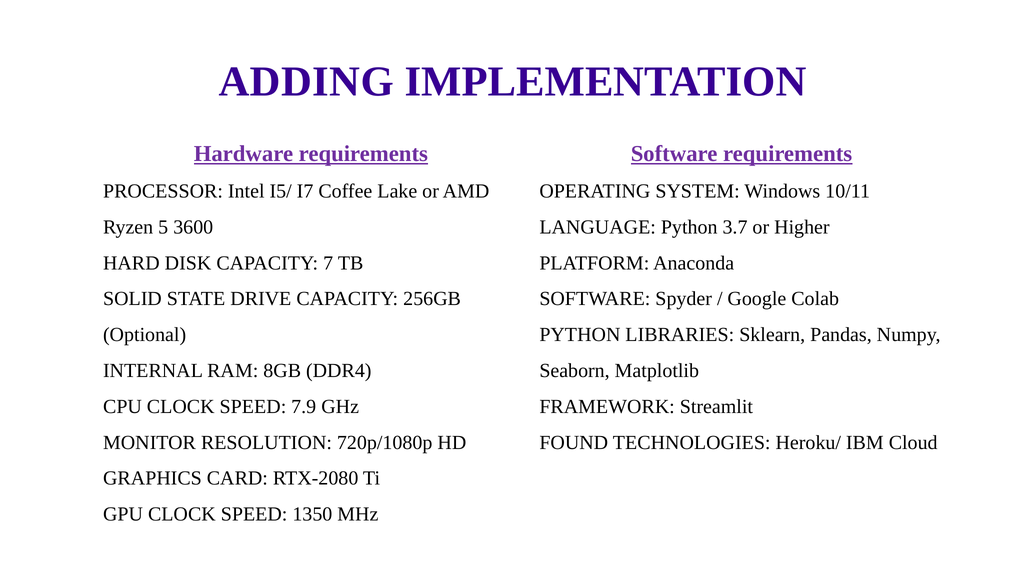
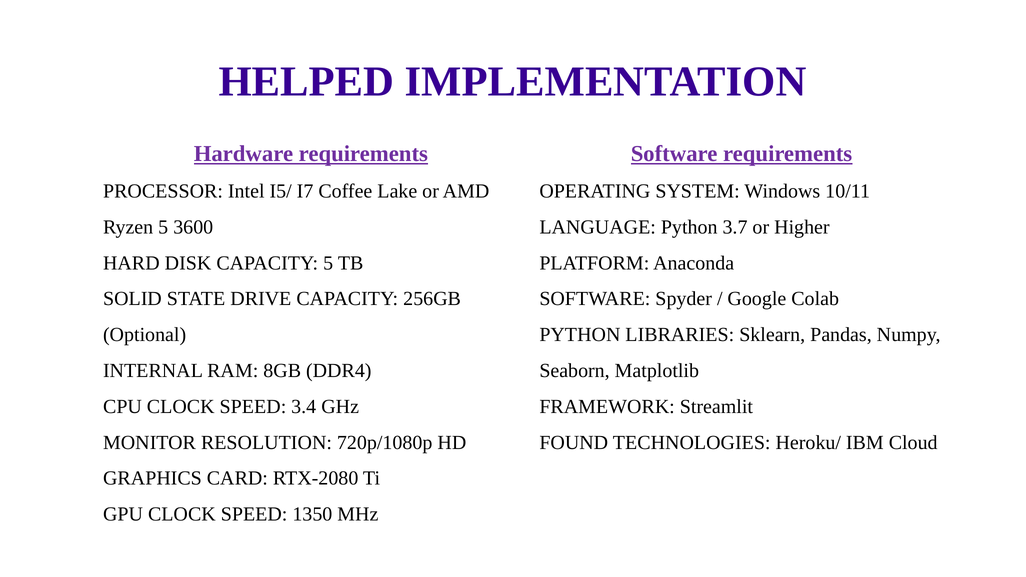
ADDING: ADDING -> HELPED (306, 82)
CAPACITY 7: 7 -> 5 (328, 263)
7.9: 7.9 -> 3.4 (304, 407)
